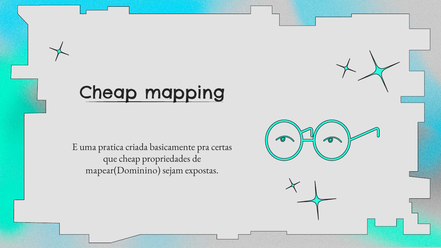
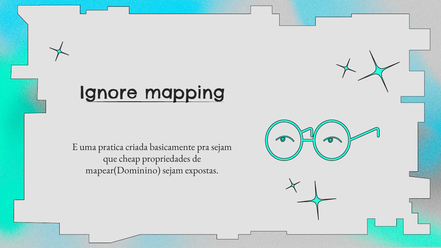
Cheap: Cheap -> Ignore (109, 93)
pra certas: certas -> sejam (222, 147)
